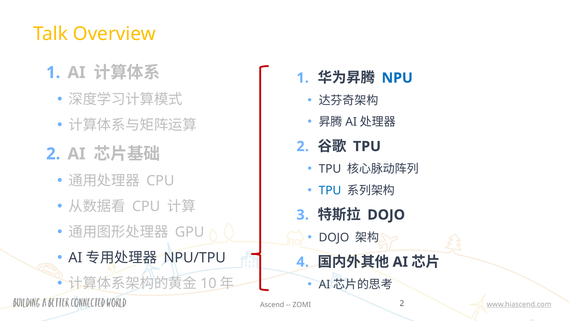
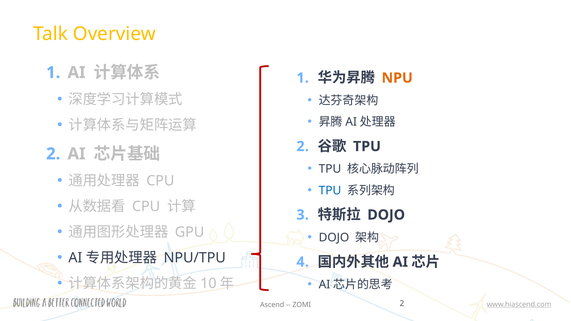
NPU colour: blue -> orange (397, 78)
